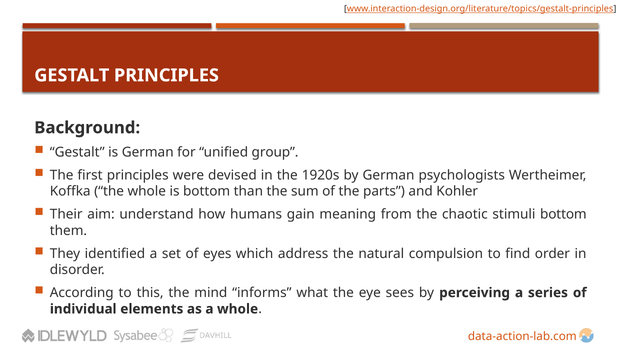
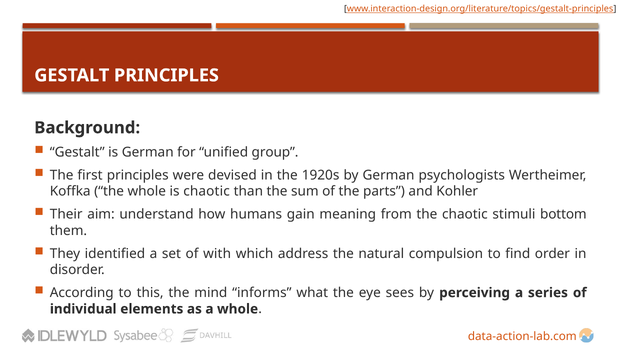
is bottom: bottom -> chaotic (207, 192)
eyes: eyes -> with (217, 254)
